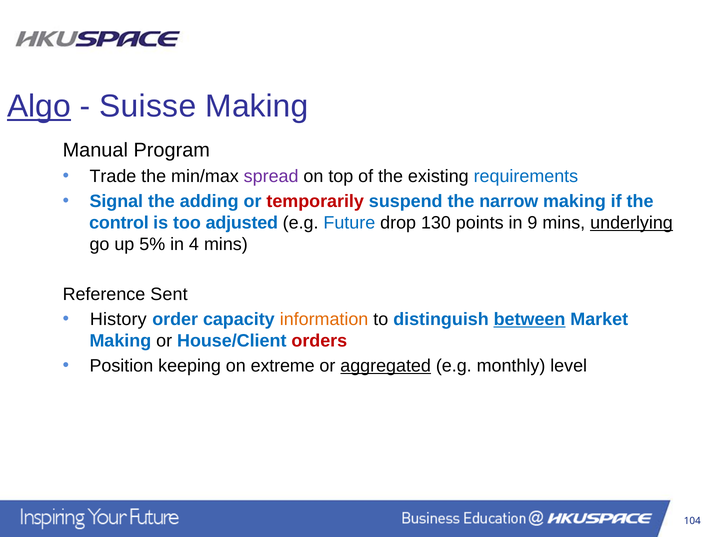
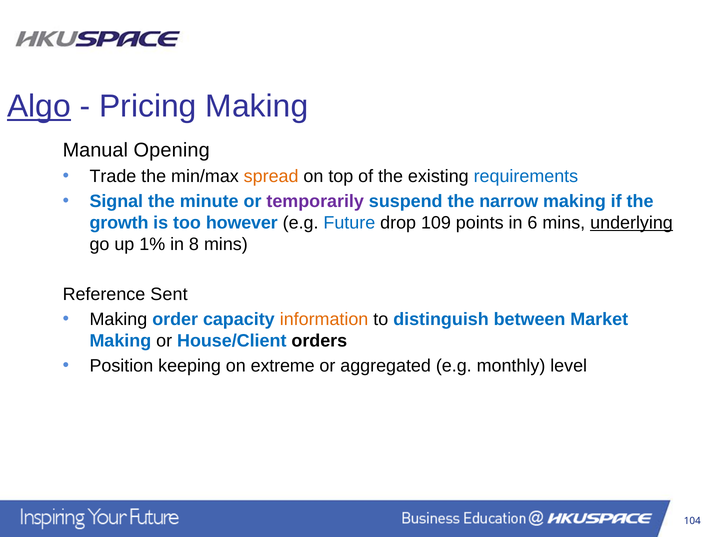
Suisse: Suisse -> Pricing (148, 107)
Program: Program -> Opening (172, 150)
spread colour: purple -> orange (271, 176)
adding: adding -> minute (209, 201)
temporarily colour: red -> purple (315, 201)
control: control -> growth (119, 223)
adjusted: adjusted -> however (242, 223)
130: 130 -> 109 (436, 223)
9: 9 -> 6 (532, 223)
5%: 5% -> 1% (152, 244)
4: 4 -> 8 (194, 244)
History: History -> Making (118, 320)
between underline: present -> none (530, 320)
orders colour: red -> black (319, 341)
aggregated underline: present -> none (386, 366)
